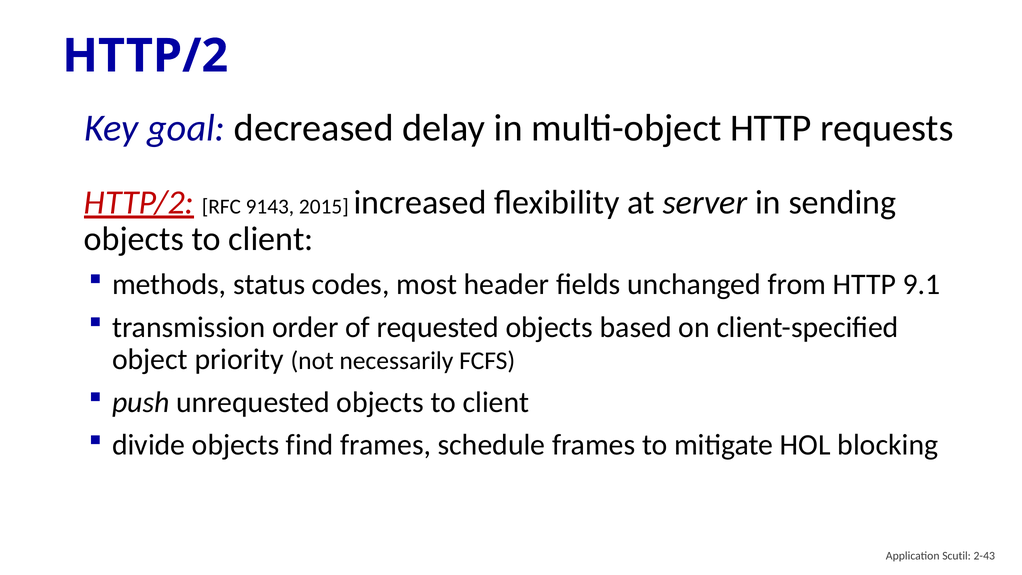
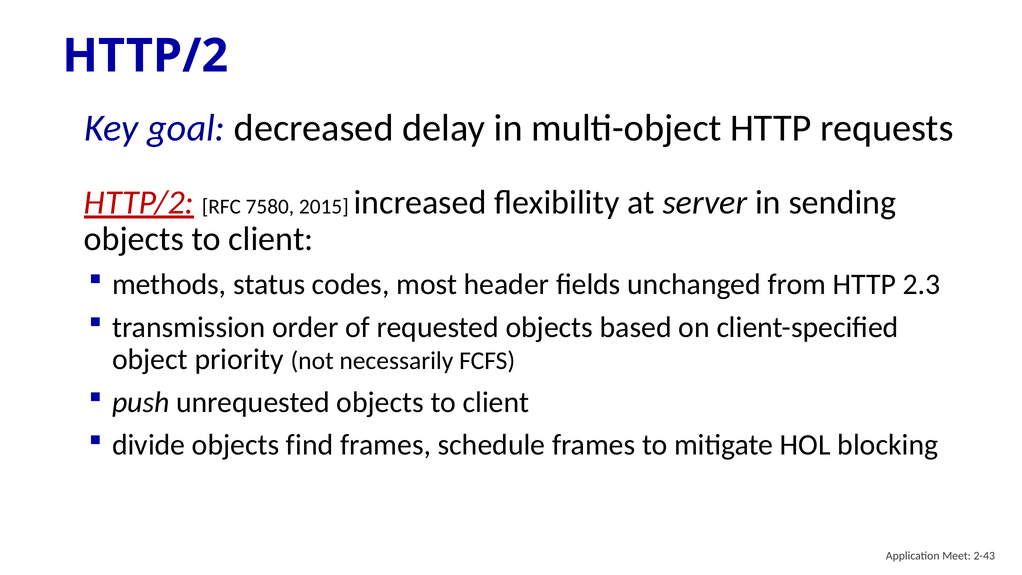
9143: 9143 -> 7580 (270, 206)
9.1: 9.1 -> 2.3 (922, 284)
Scutil: Scutil -> Meet (957, 556)
